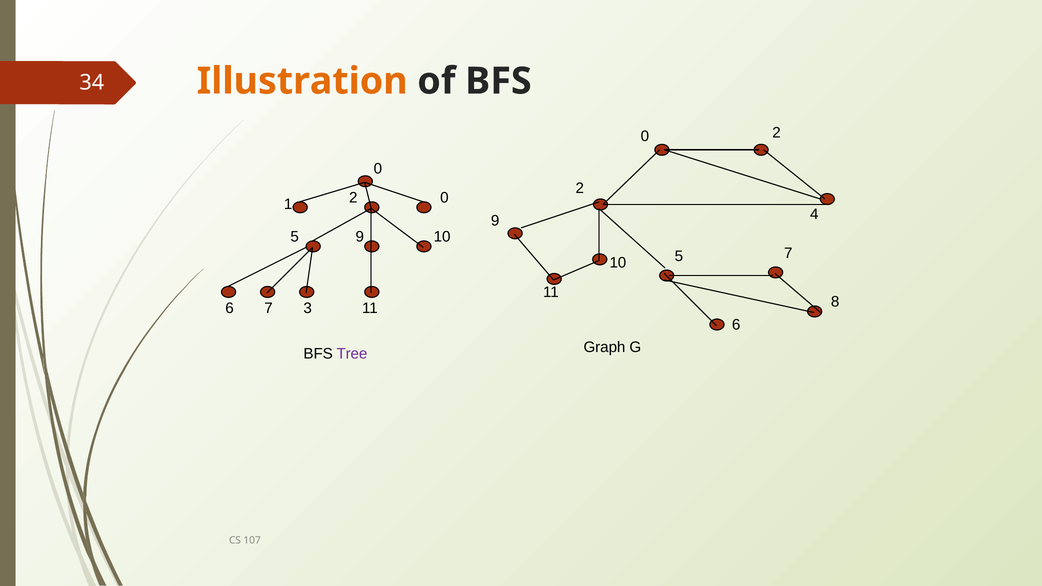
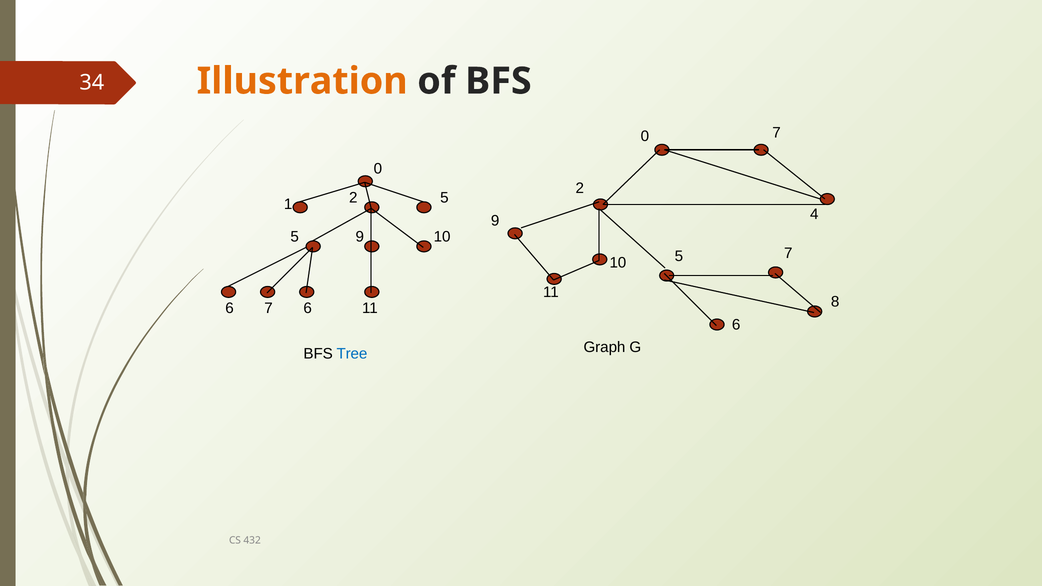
2: 2 -> 7 (777, 133)
1 0: 0 -> 5 (444, 198)
7 3: 3 -> 6 (308, 308)
Tree colour: purple -> blue (352, 354)
107: 107 -> 432 (252, 541)
